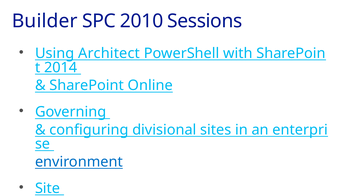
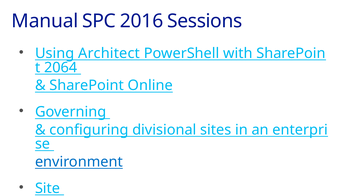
Builder: Builder -> Manual (45, 21)
2010: 2010 -> 2016 (142, 21)
2014: 2014 -> 2064 (61, 68)
